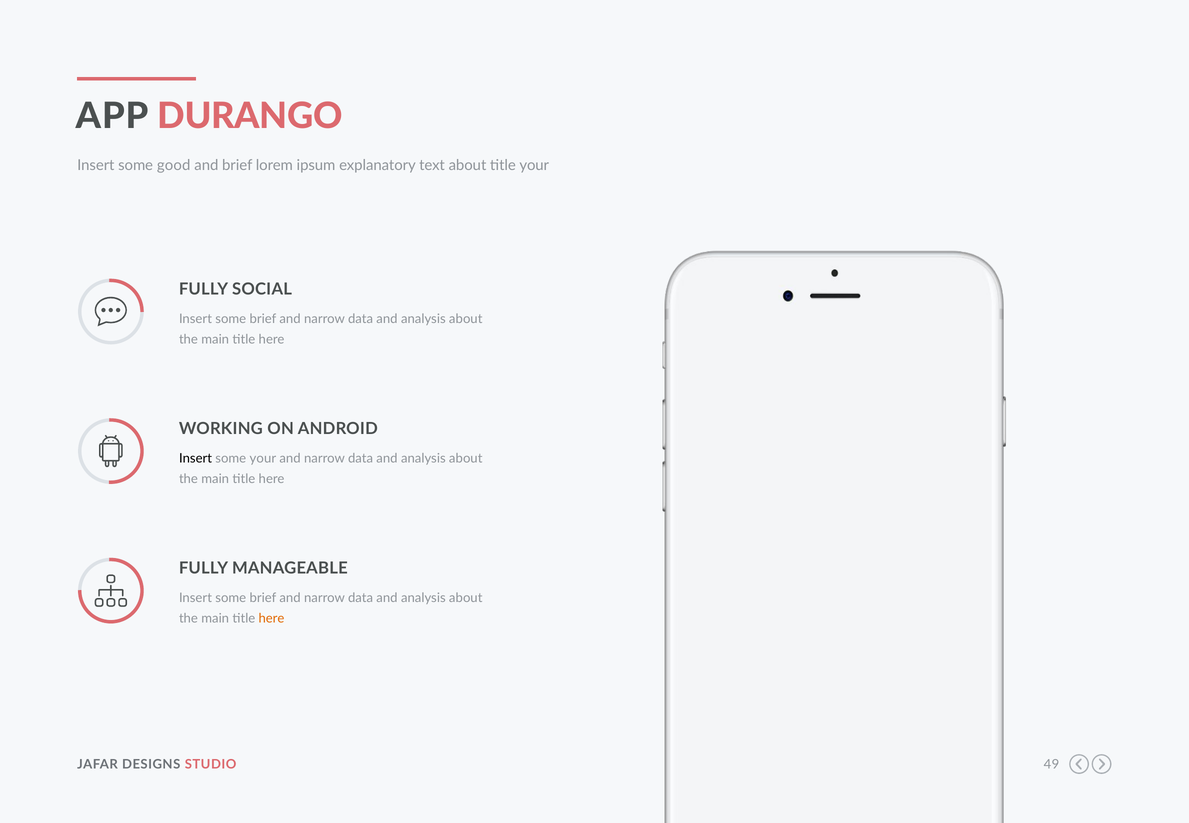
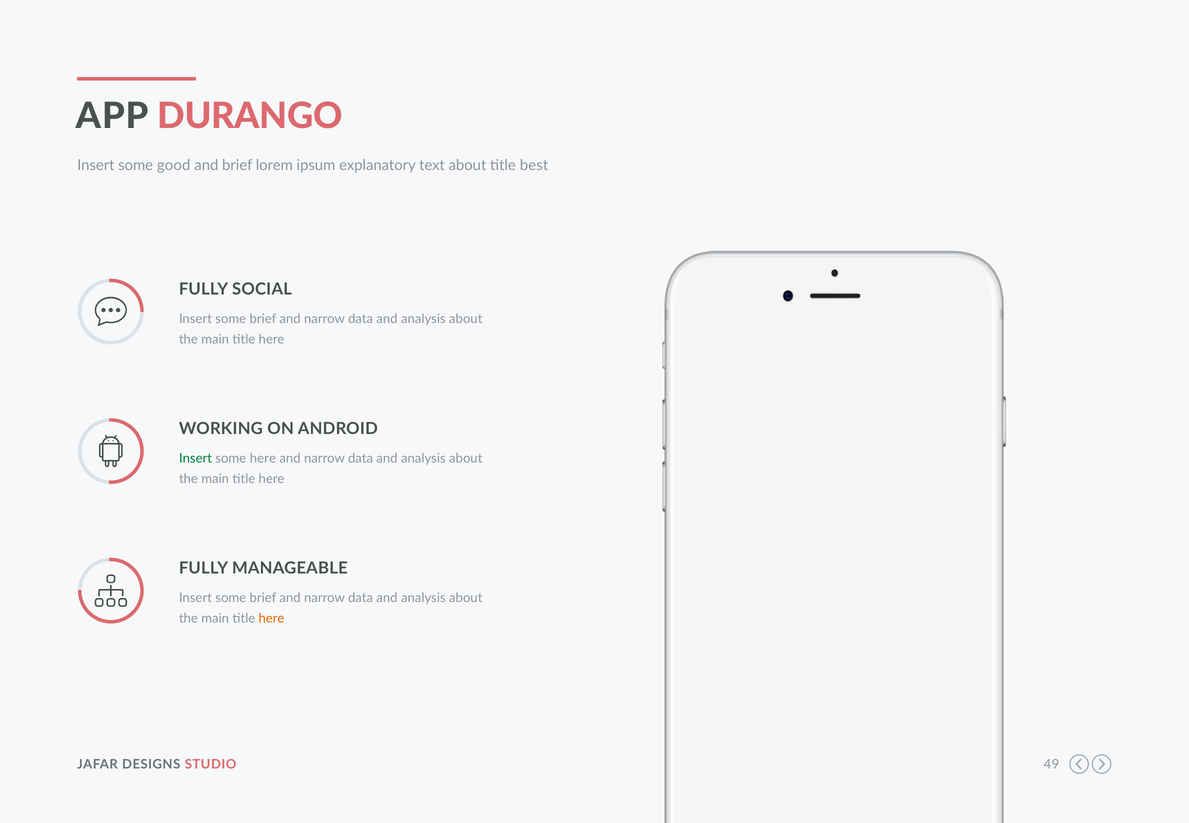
title your: your -> best (534, 165)
Insert colour: black -> green (196, 459)
some your: your -> here (263, 459)
